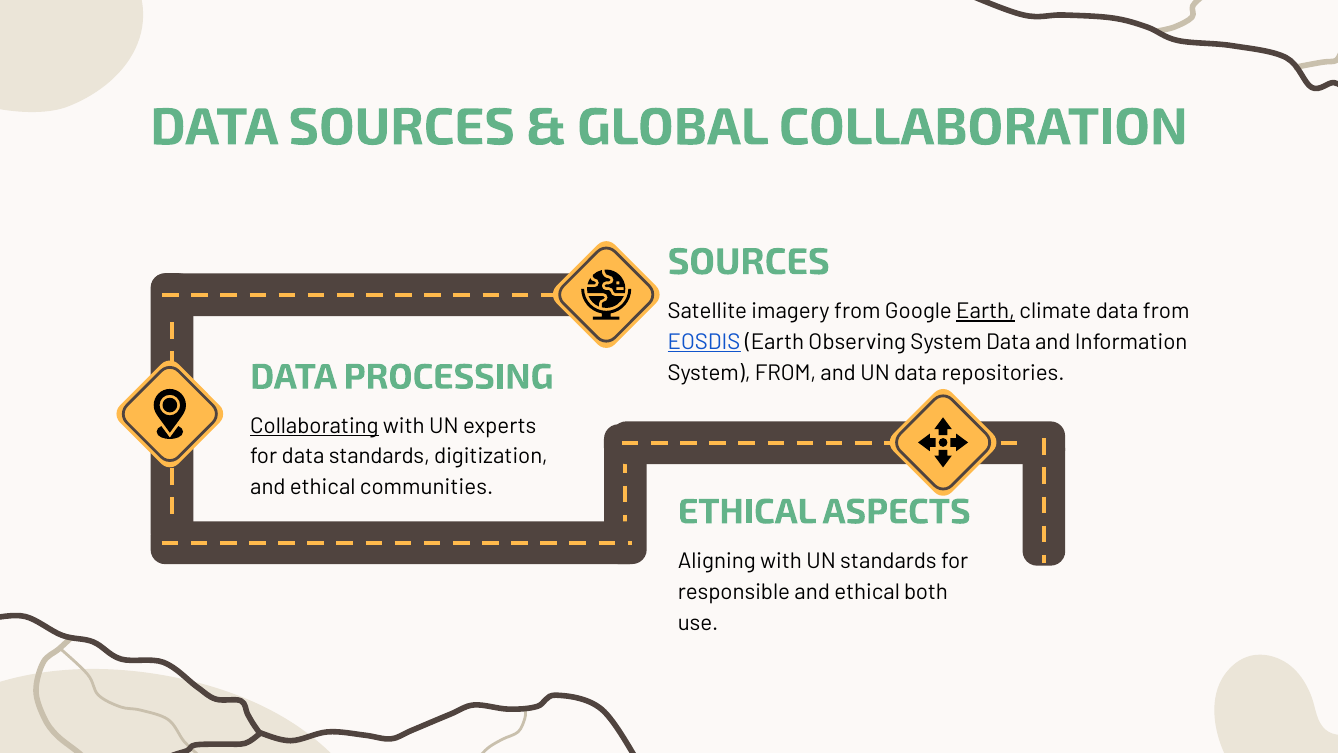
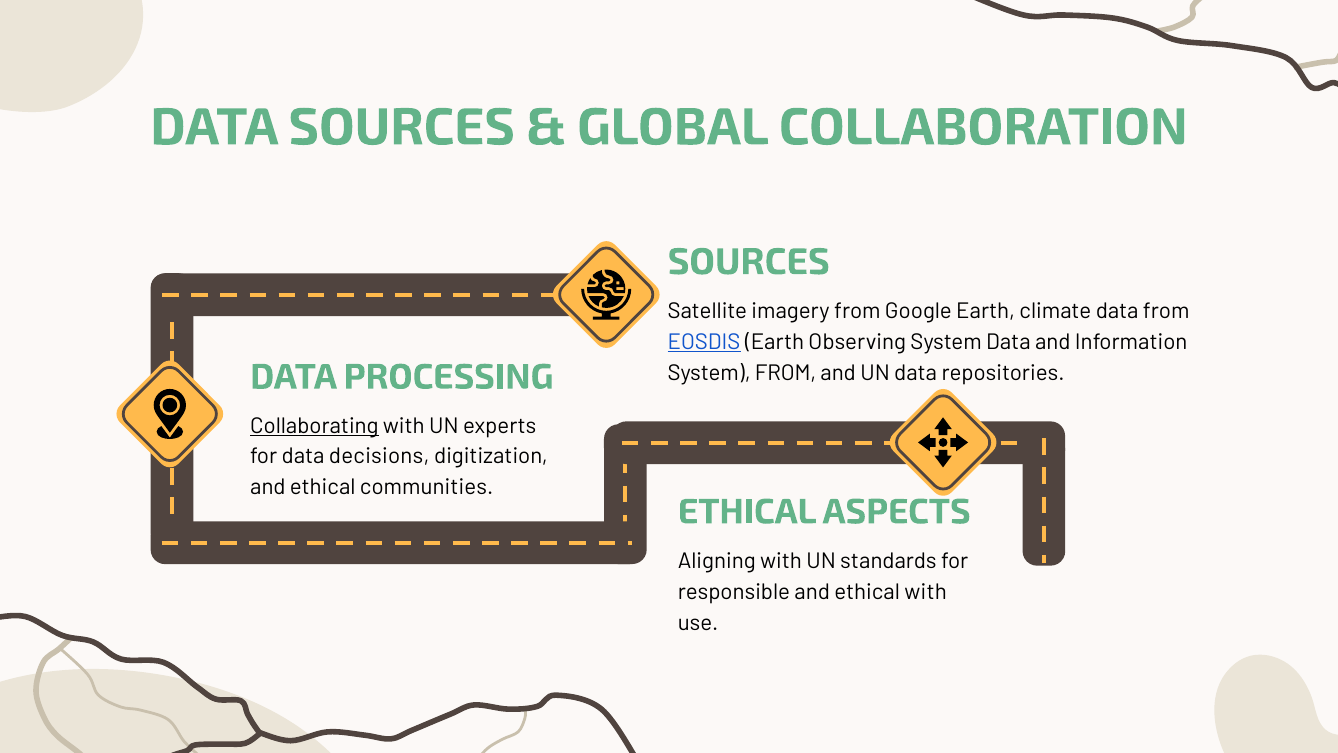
Earth underline: present -> none (986, 311)
data standards: standards -> decisions (379, 456)
ethical both: both -> with (926, 592)
